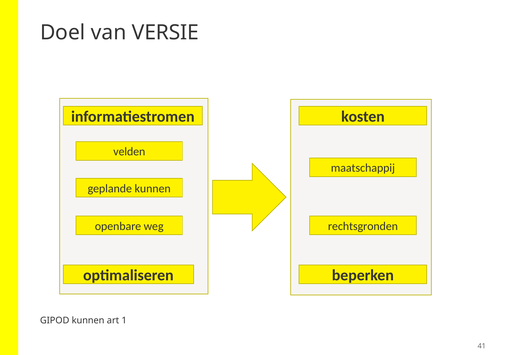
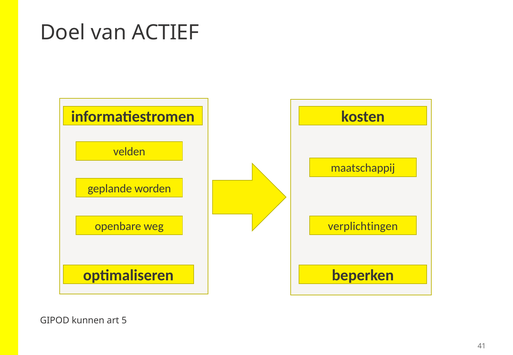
VERSIE: VERSIE -> ACTIEF (165, 33)
geplande kunnen: kunnen -> worden (153, 189)
rechtsgronden: rechtsgronden -> verplichtingen (363, 226)
1: 1 -> 5 (124, 320)
